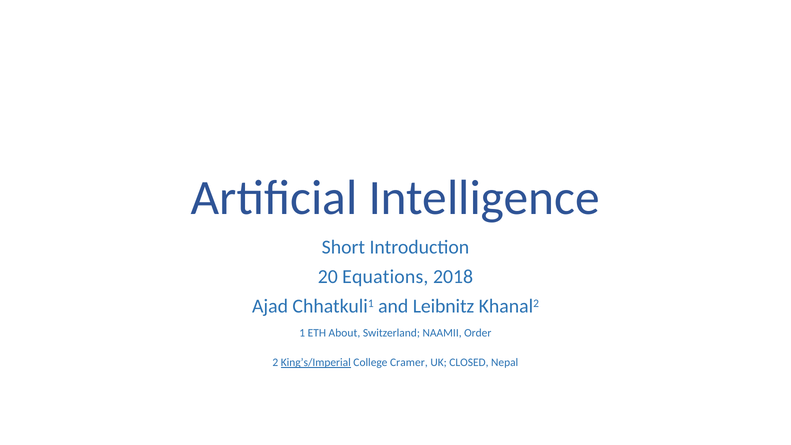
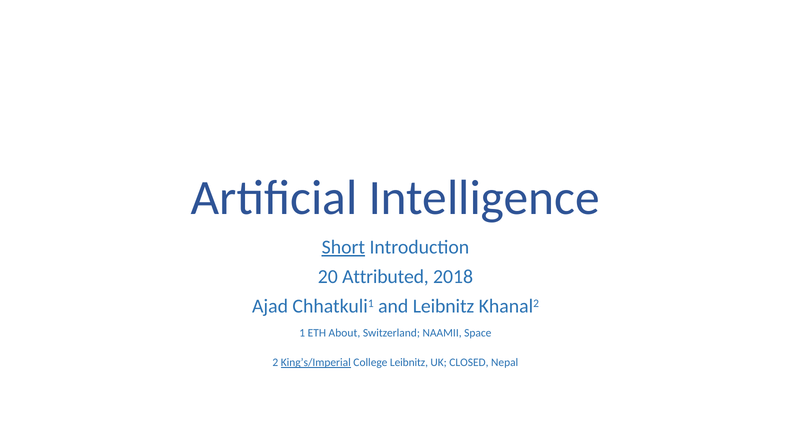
Short underline: none -> present (343, 247)
Equations: Equations -> Attributed (385, 277)
Order: Order -> Space (478, 333)
College Cramer: Cramer -> Leibnitz (409, 362)
